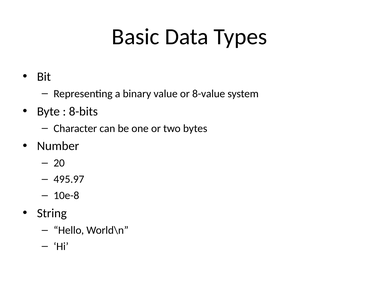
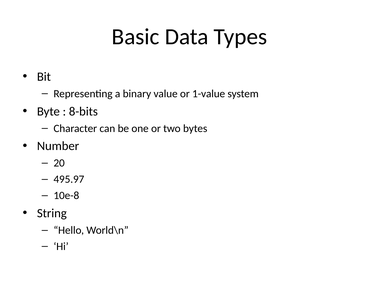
8-value: 8-value -> 1-value (209, 94)
